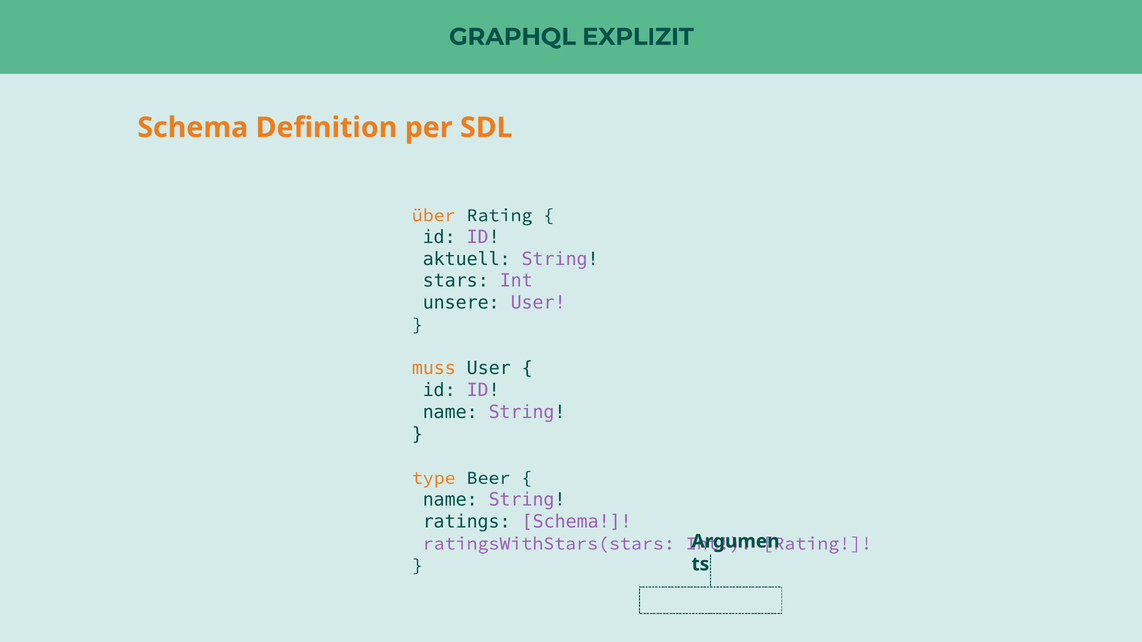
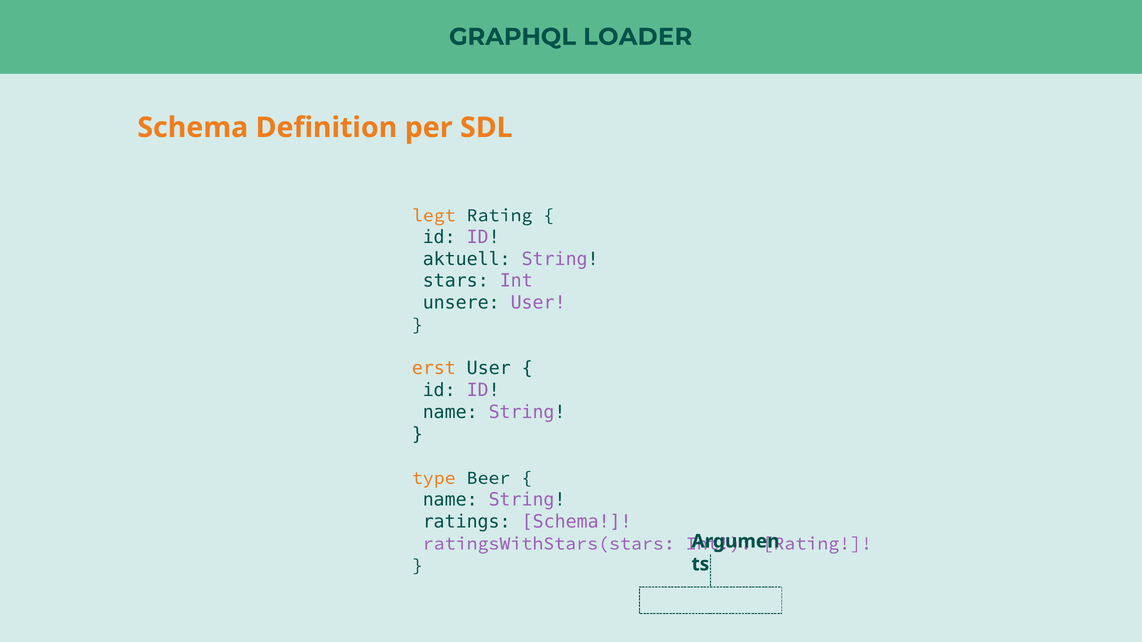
EXPLIZIT: EXPLIZIT -> LOADER (638, 37)
über: über -> legt (434, 215)
muss: muss -> erst (434, 369)
